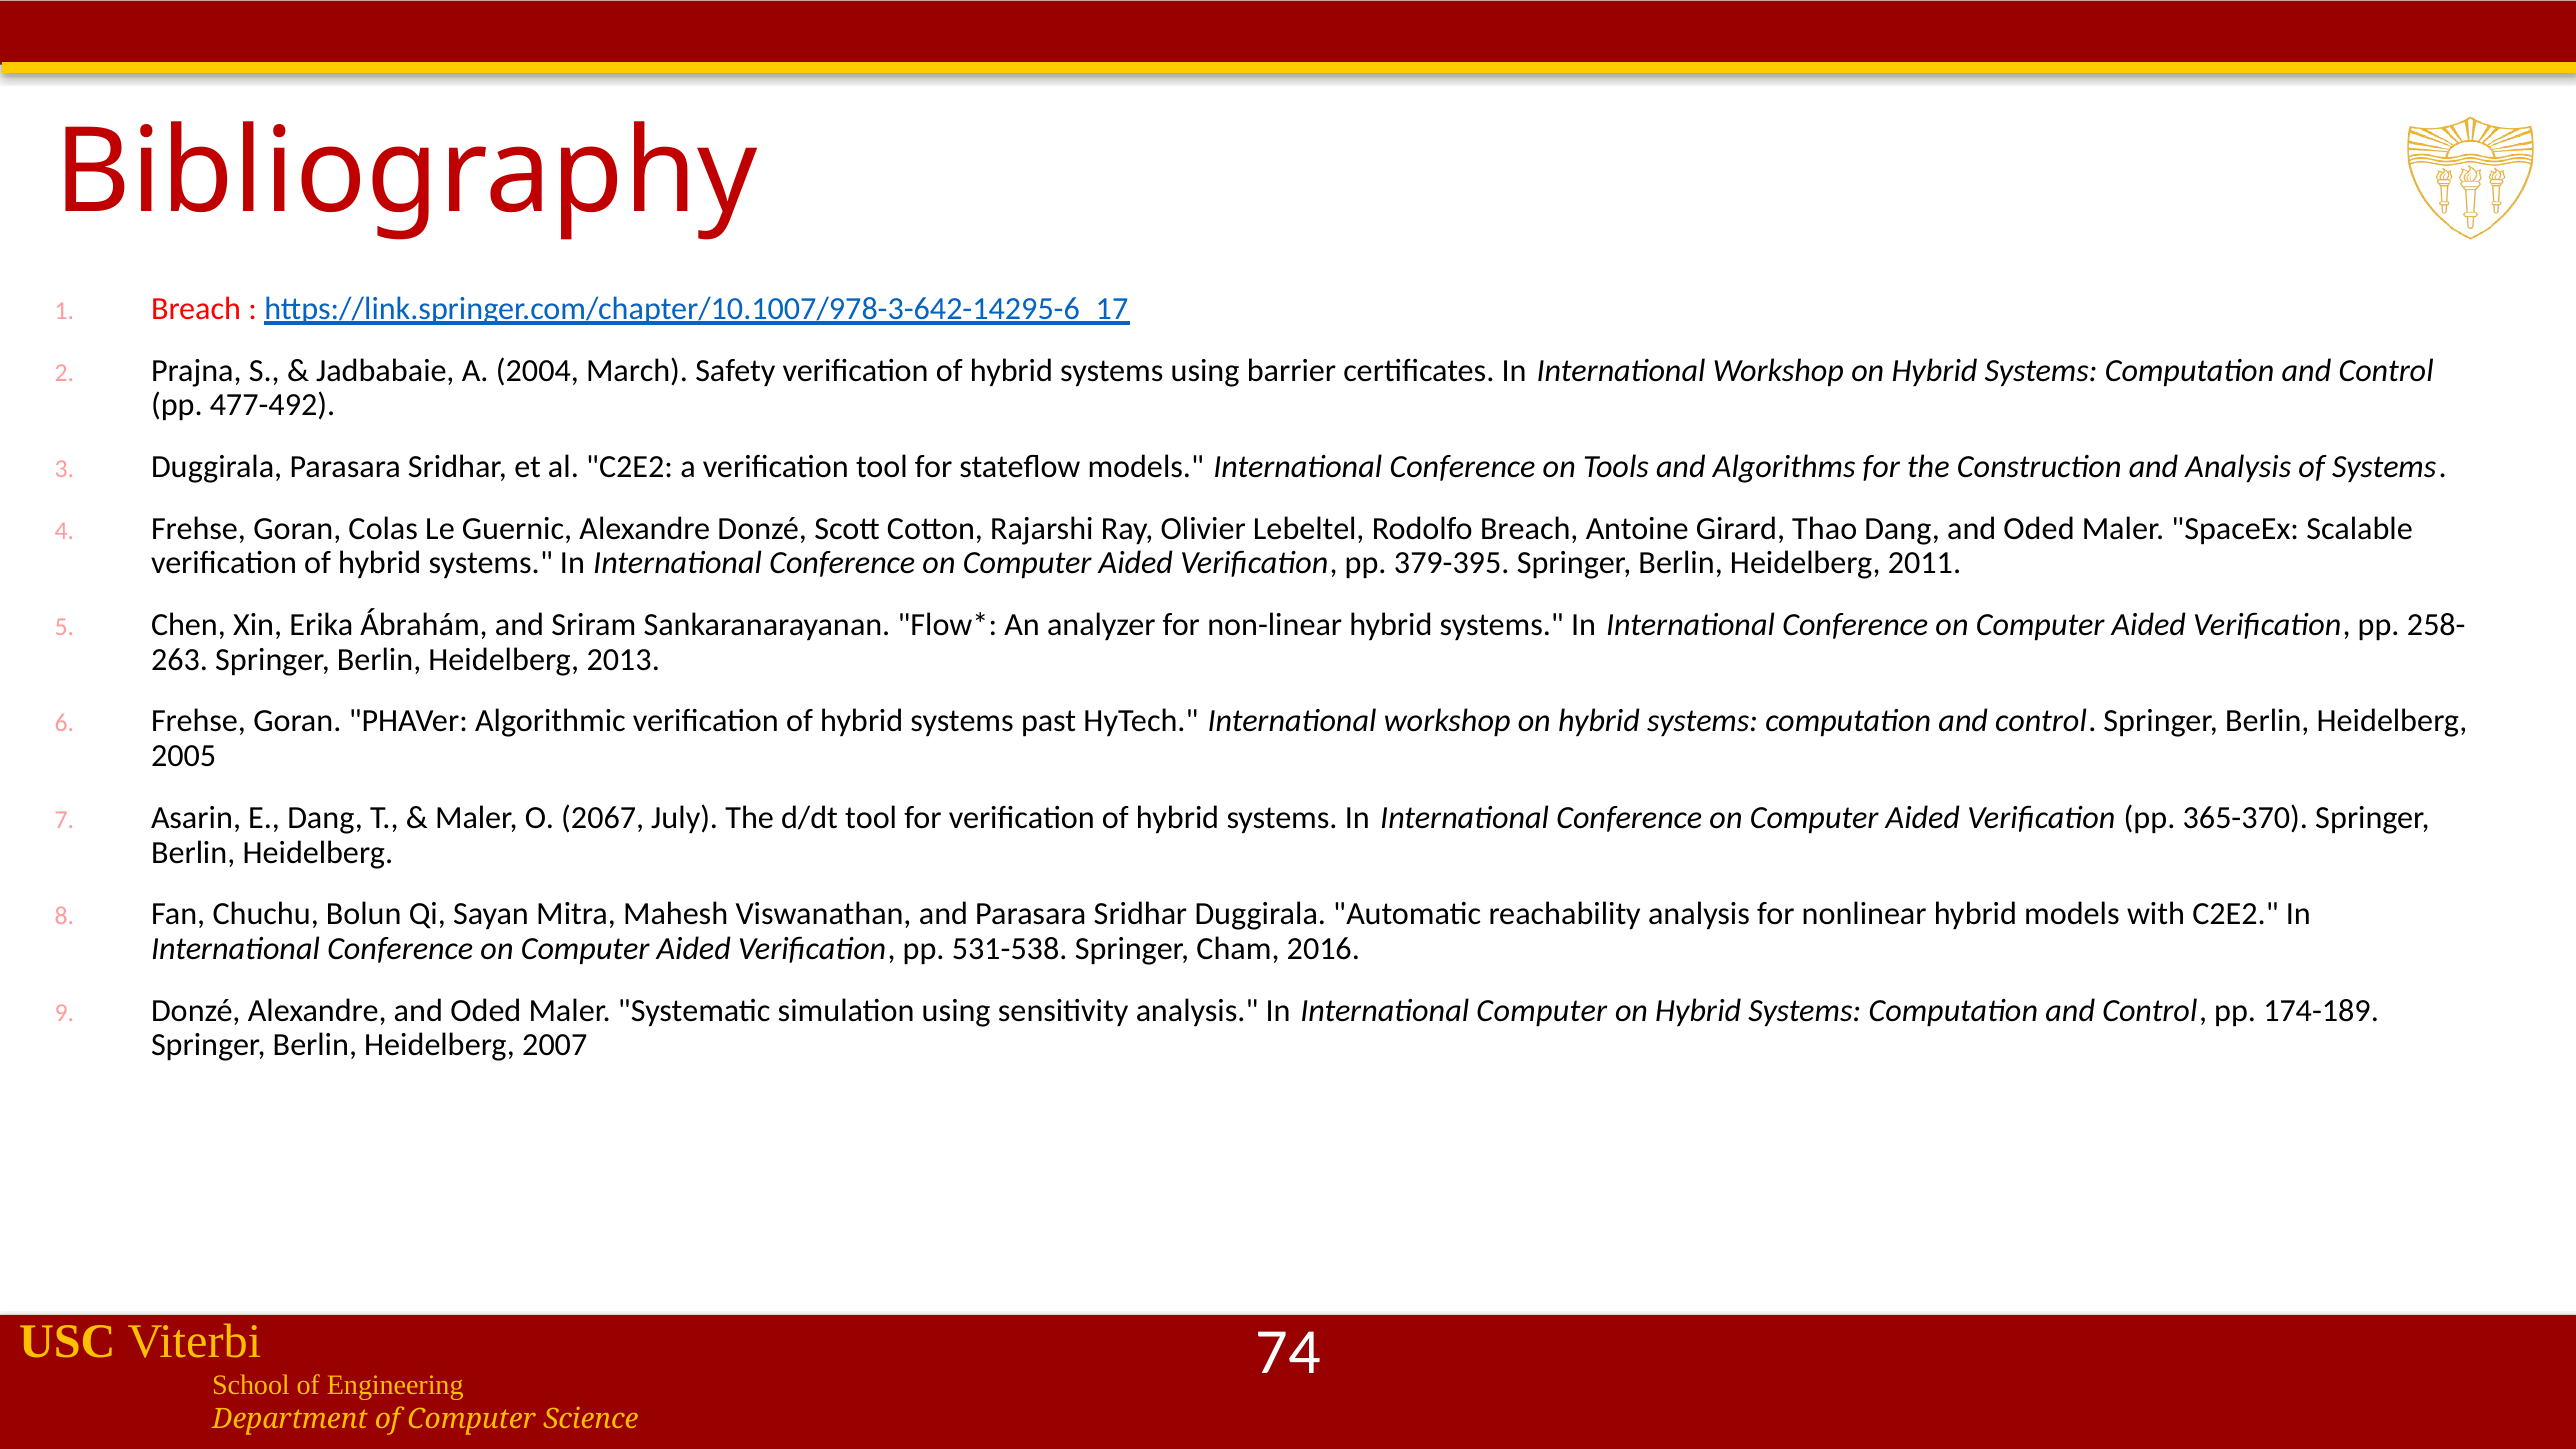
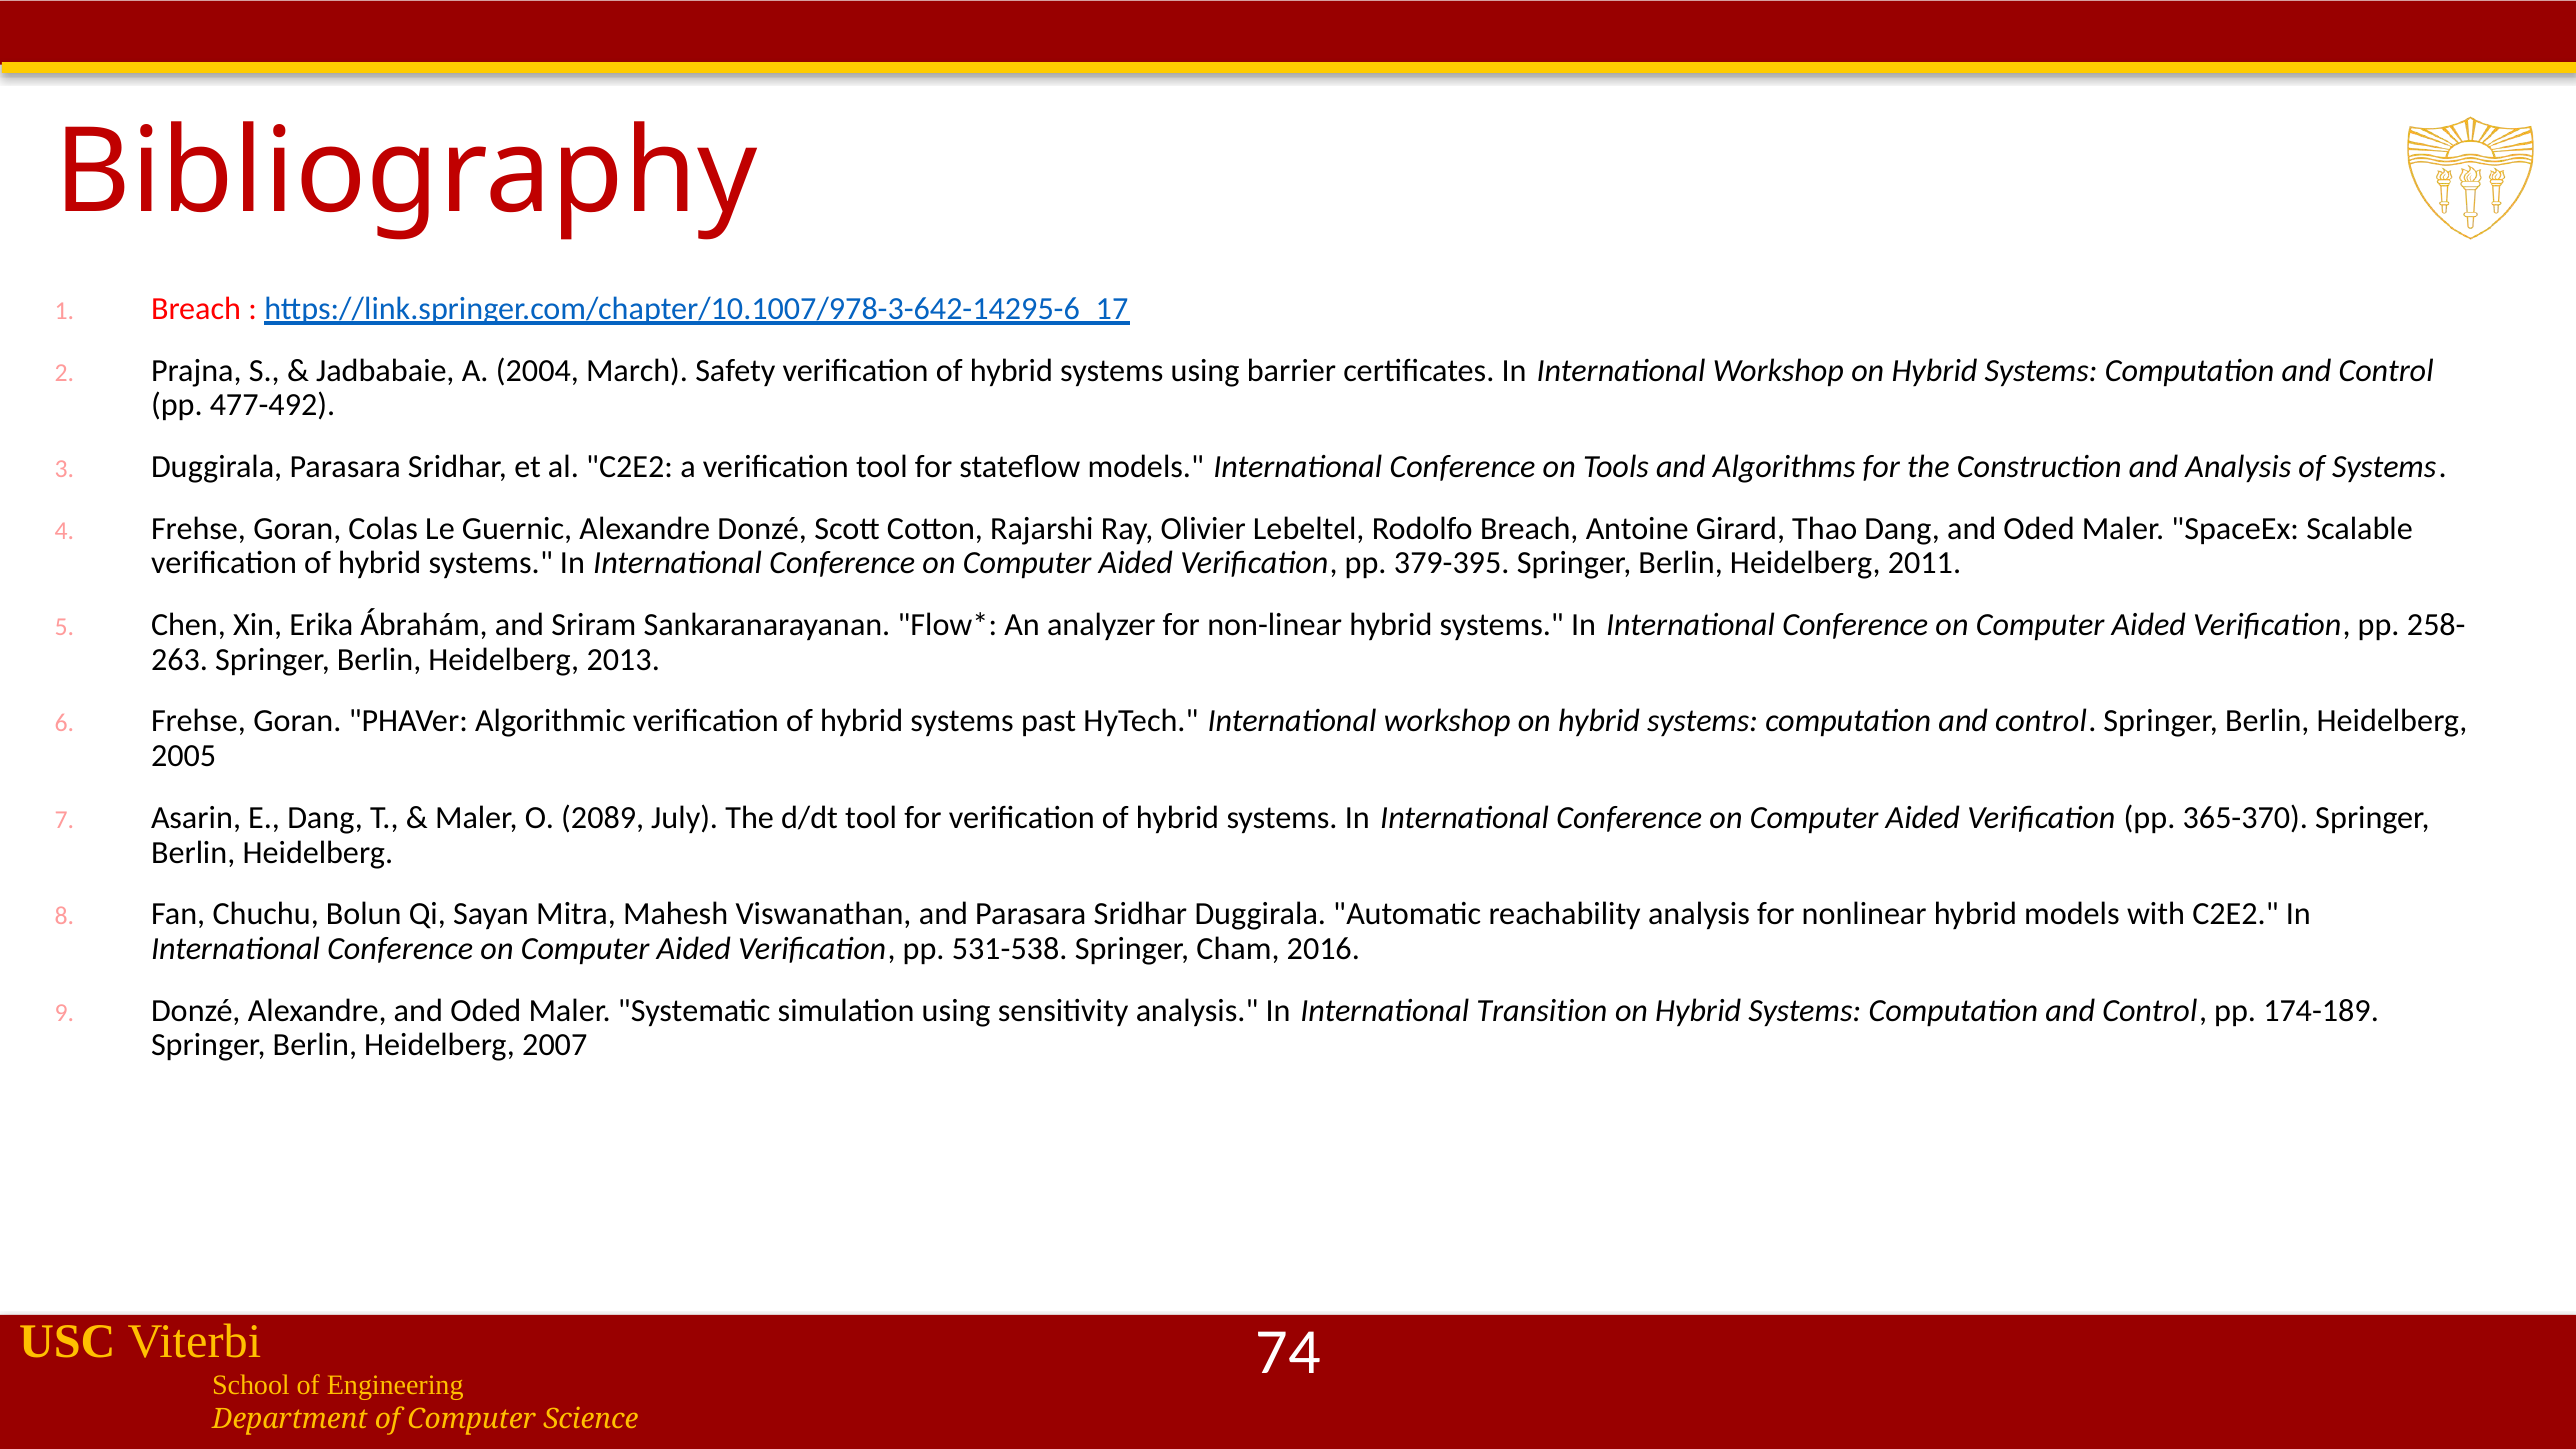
2067: 2067 -> 2089 (603, 818)
International Computer: Computer -> Transition (1542, 1010)
